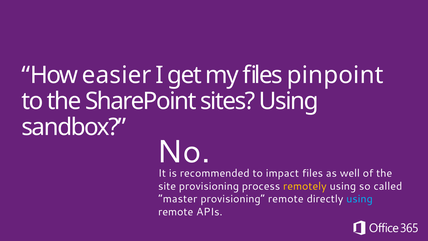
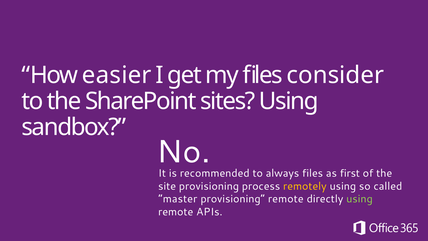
pinpoint: pinpoint -> consider (335, 75)
impact: impact -> always (282, 173)
well: well -> first (350, 173)
using colour: light blue -> light green (359, 199)
